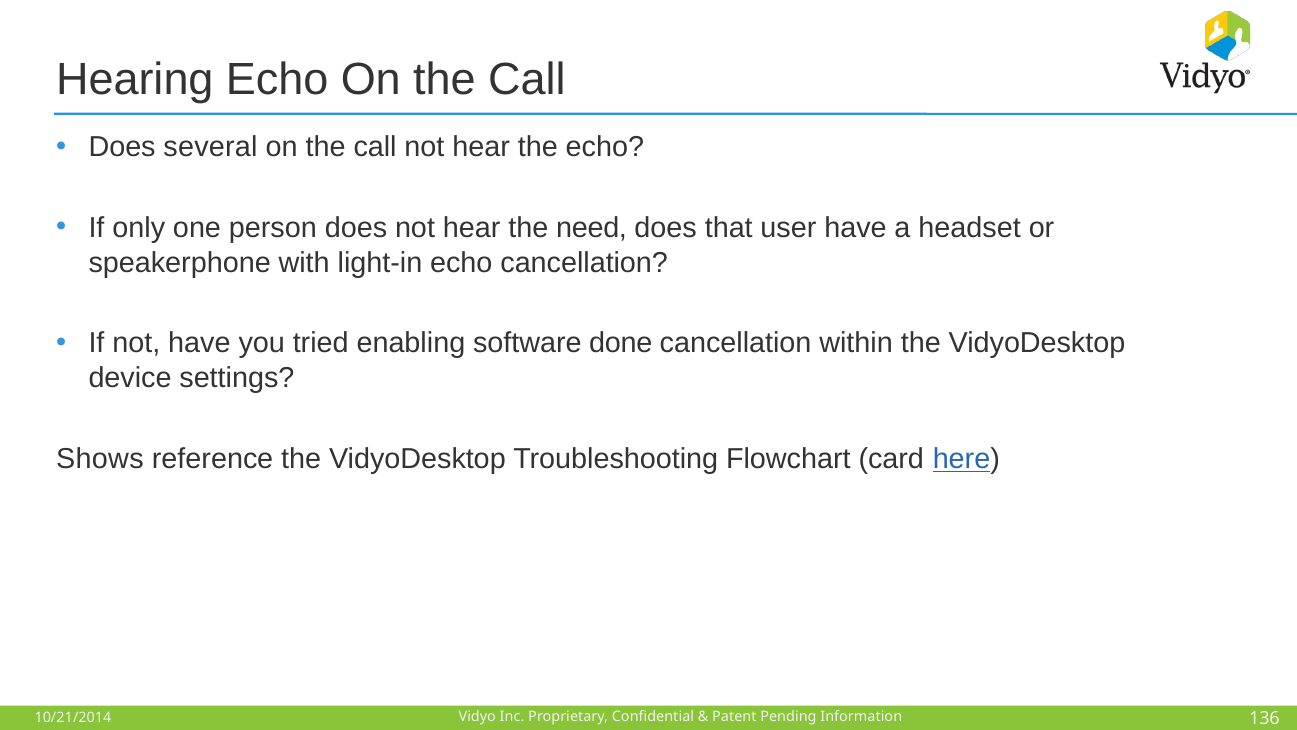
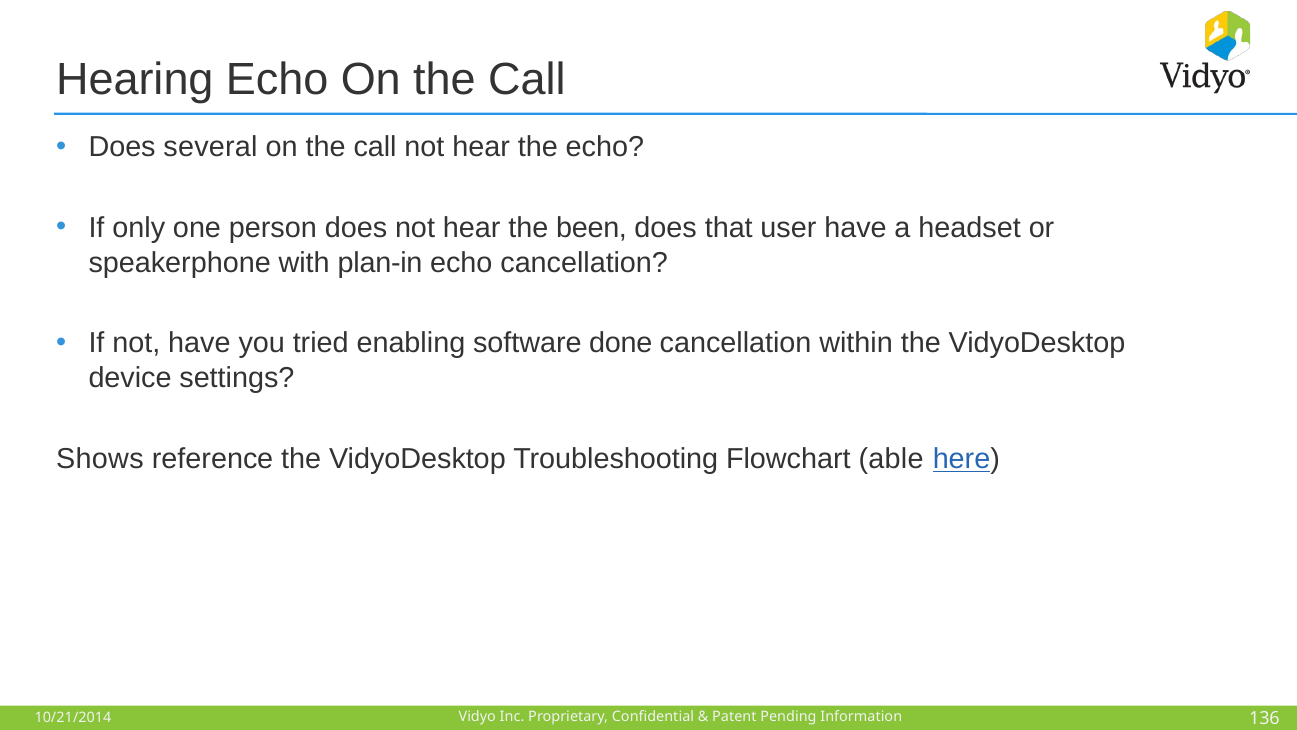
need: need -> been (592, 228)
light-in: light-in -> plan-in (380, 263)
card: card -> able (891, 459)
